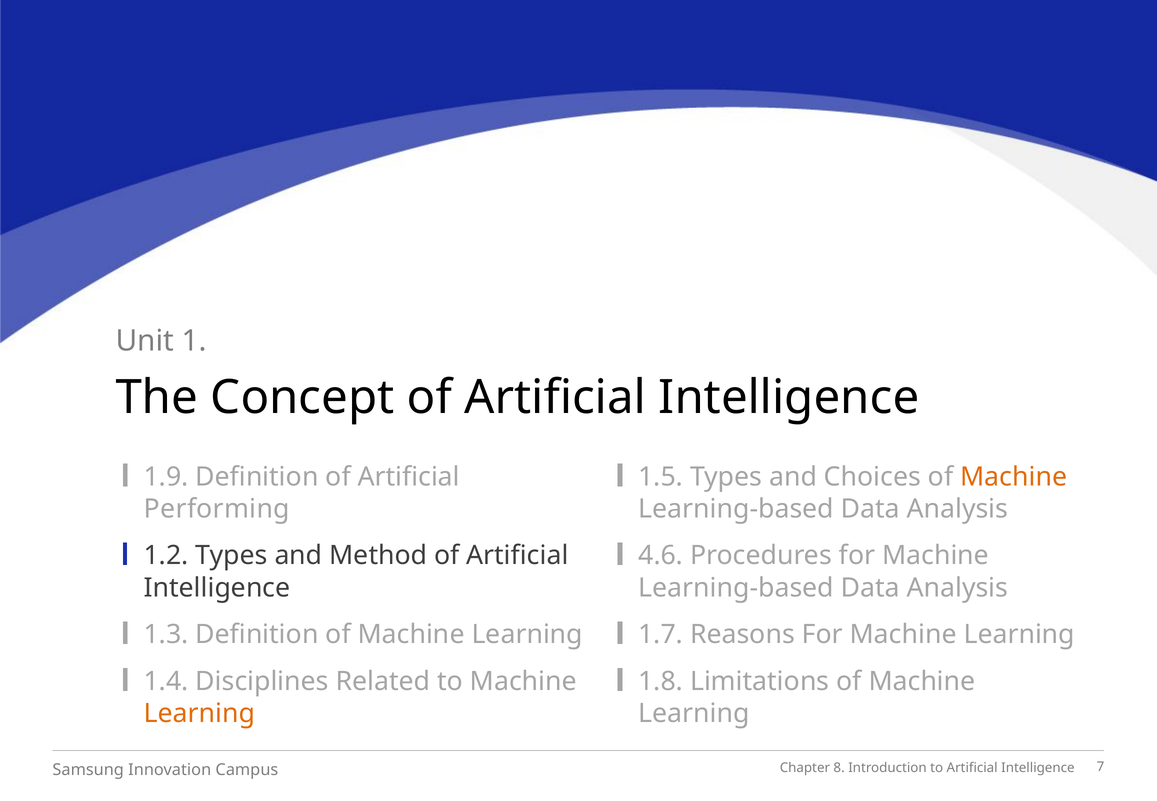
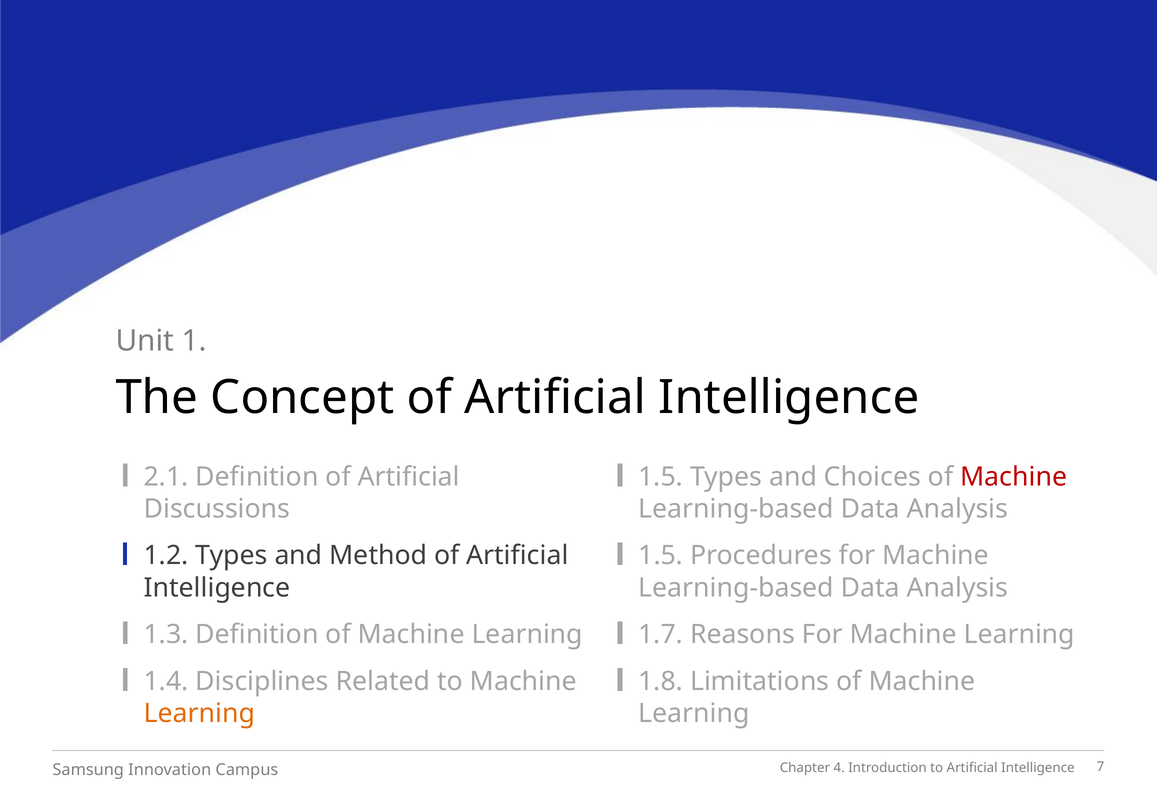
1.9: 1.9 -> 2.1 (166, 477)
Machine colour: orange -> red (1014, 477)
Performing: Performing -> Discussions (217, 509)
4.6: 4.6 -> 1.5 (661, 556)
8: 8 -> 4 (839, 768)
